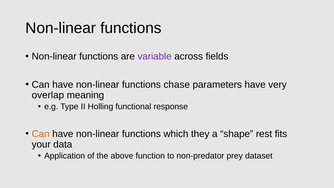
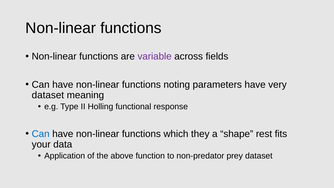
chase: chase -> noting (177, 84)
overlap: overlap -> dataset (48, 95)
Can colour: orange -> blue (41, 134)
